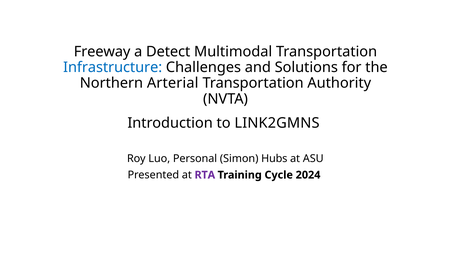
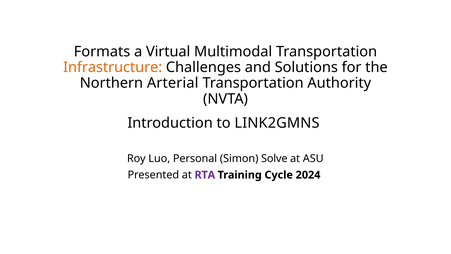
Freeway: Freeway -> Formats (102, 52)
Detect: Detect -> Virtual (168, 52)
Infrastructure colour: blue -> orange (113, 67)
Hubs: Hubs -> Solve (274, 158)
